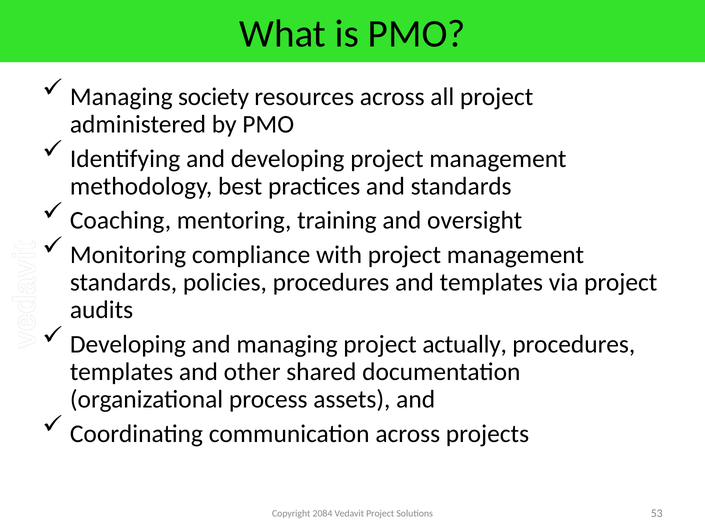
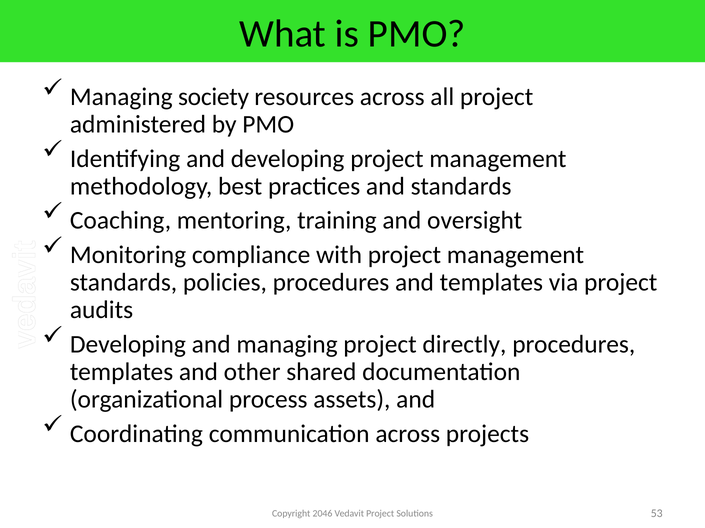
actually: actually -> directly (464, 345)
2084: 2084 -> 2046 (322, 514)
